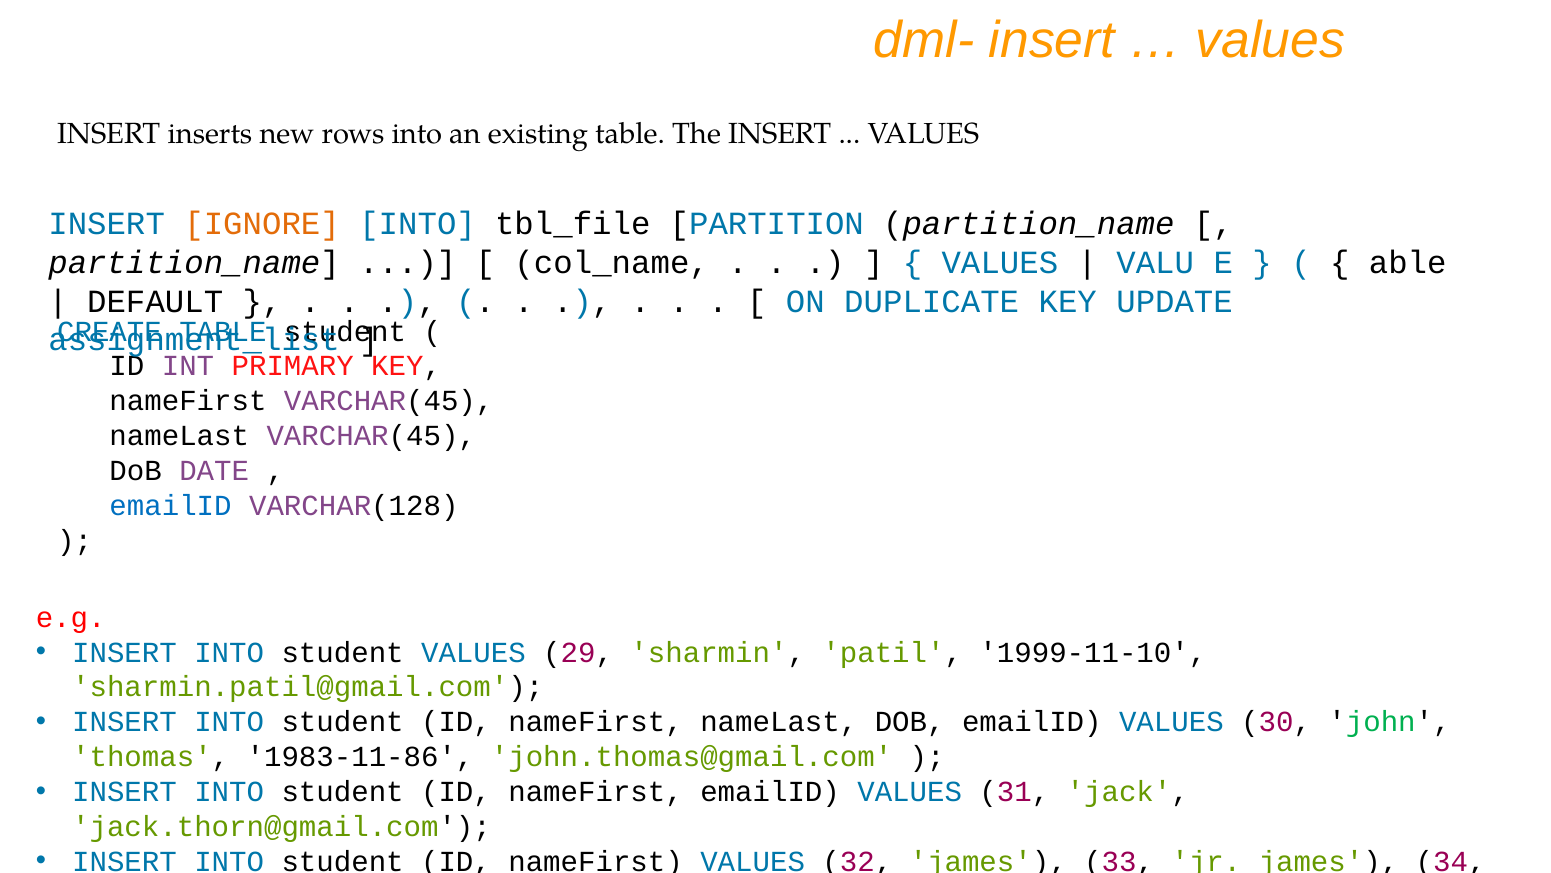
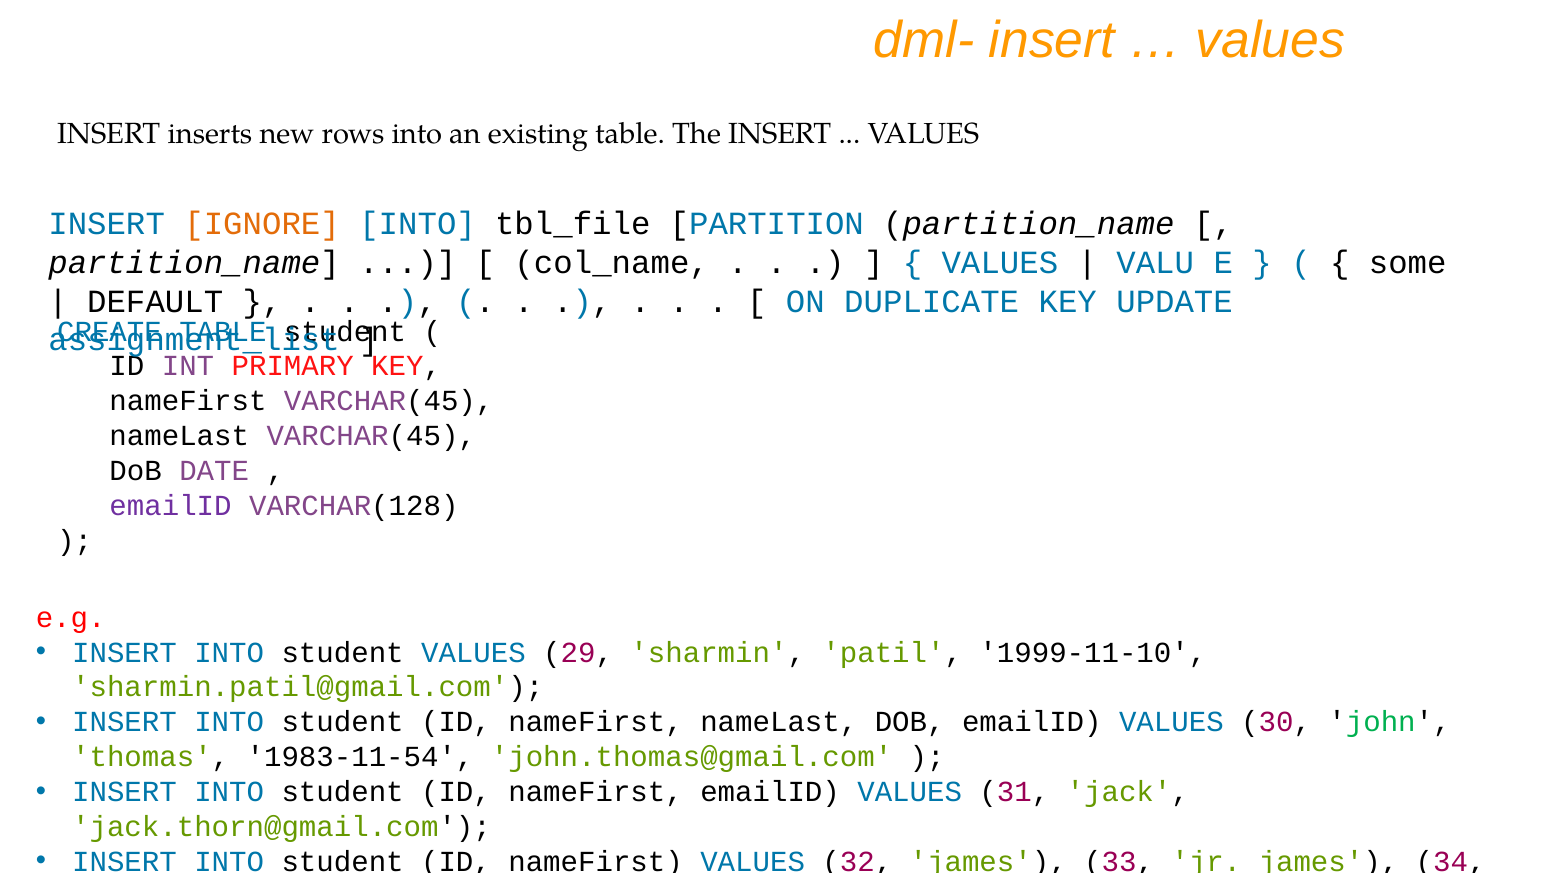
able: able -> some (1408, 263)
emailID colour: blue -> purple (171, 506)
1983-11-86: 1983-11-86 -> 1983-11-54 (360, 757)
